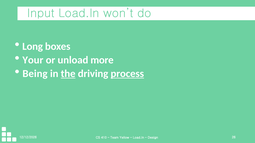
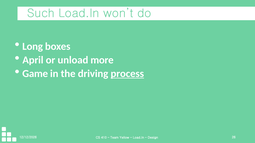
Input: Input -> Such (41, 13)
Your: Your -> April (33, 60)
Being: Being -> Game (35, 74)
the underline: present -> none (68, 74)
